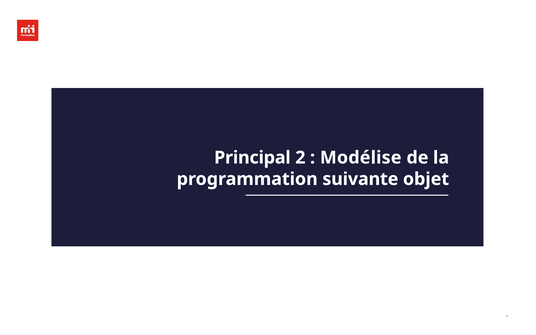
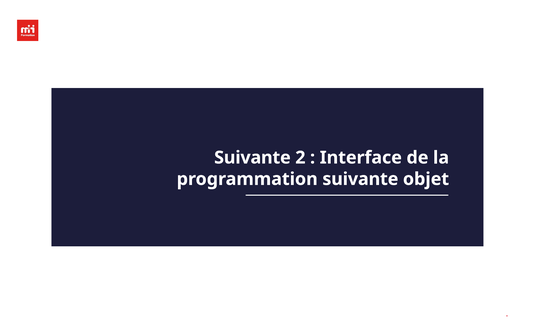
Principal: Principal -> Suivante (252, 158)
Modélise: Modélise -> Interface (361, 158)
